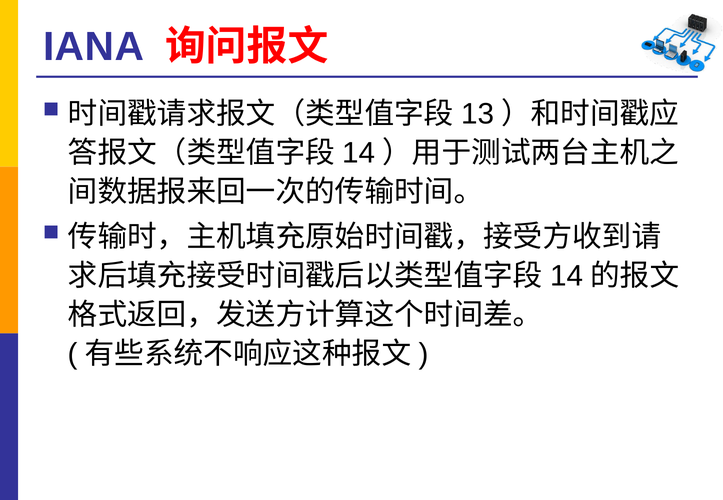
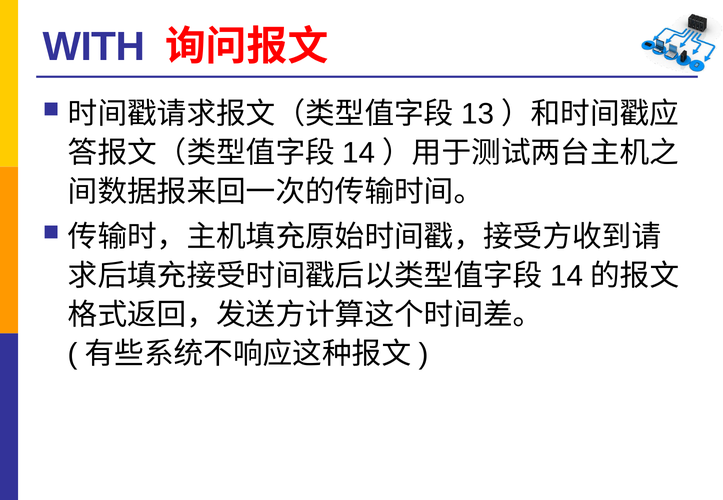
IANA: IANA -> WITH (94, 47)
